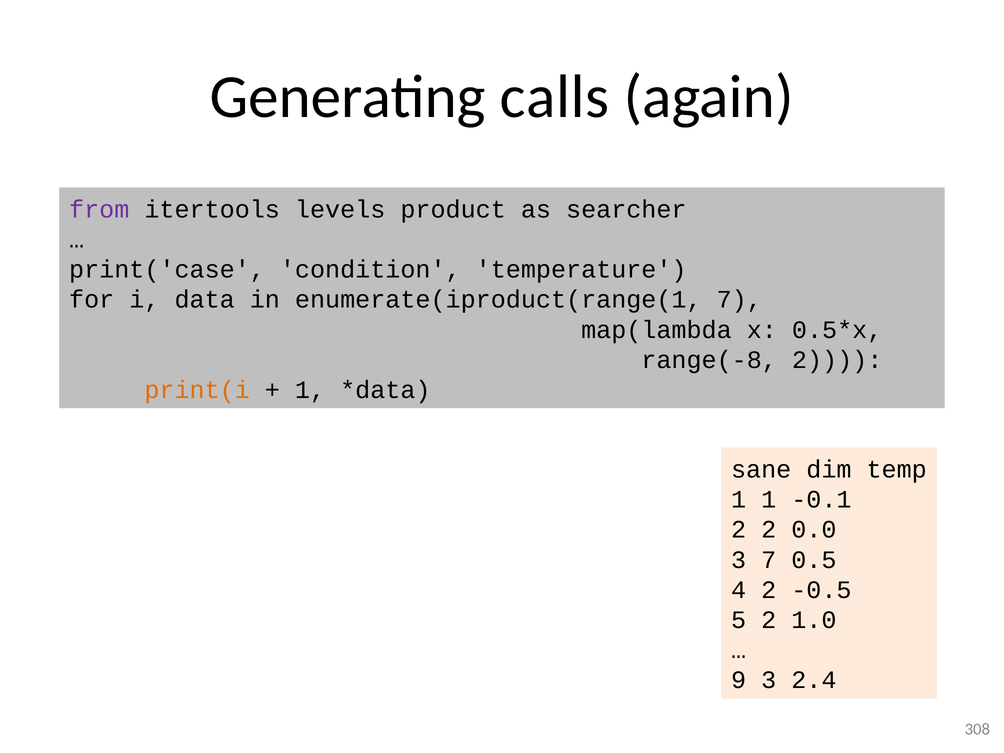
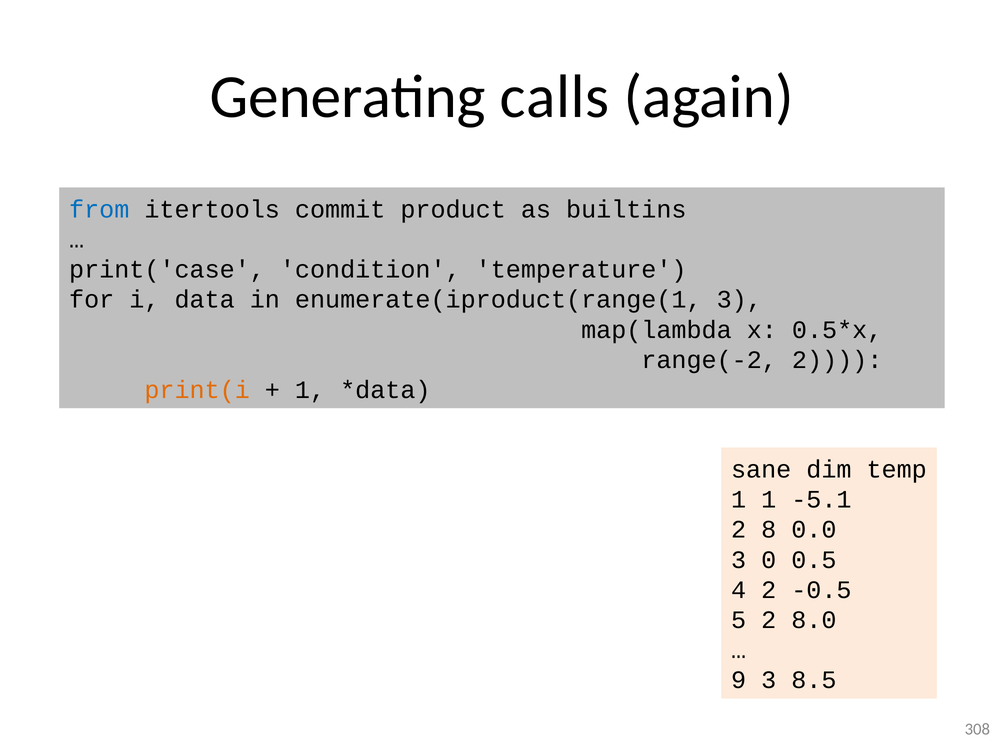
from colour: purple -> blue (99, 209)
levels: levels -> commit (340, 209)
searcher: searcher -> builtins (626, 209)
enumerate(iproduct(range(1 7: 7 -> 3 (739, 300)
range(-8: range(-8 -> range(-2 (709, 360)
-0.1: -0.1 -> -5.1 (821, 499)
2 2: 2 -> 8 (769, 530)
3 7: 7 -> 0 (769, 560)
1.0: 1.0 -> 8.0 (814, 620)
2.4: 2.4 -> 8.5 (814, 680)
